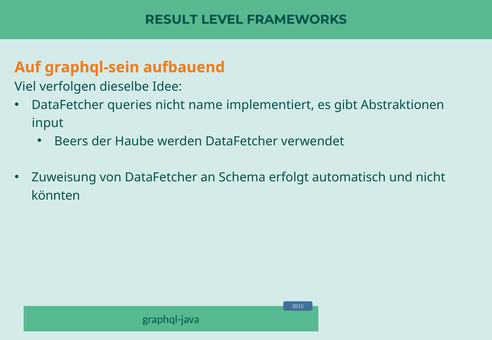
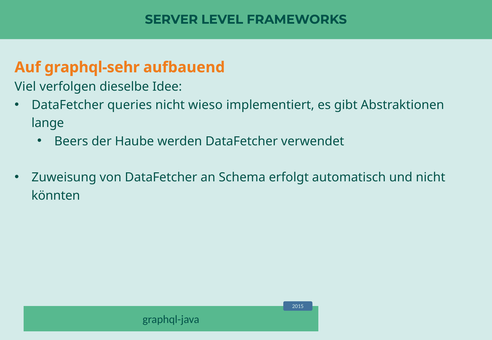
RESULT: RESULT -> SERVER (171, 20)
graphql-sein: graphql-sein -> graphql-sehr (92, 67)
name: name -> wieso (205, 105)
input: input -> lange (48, 123)
